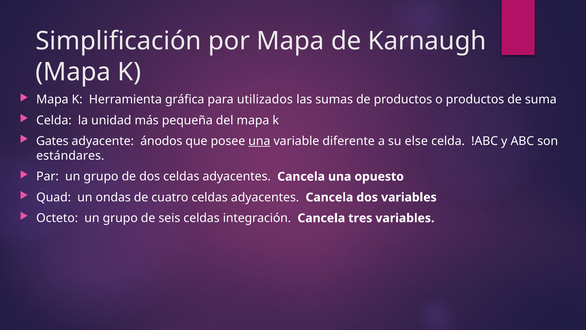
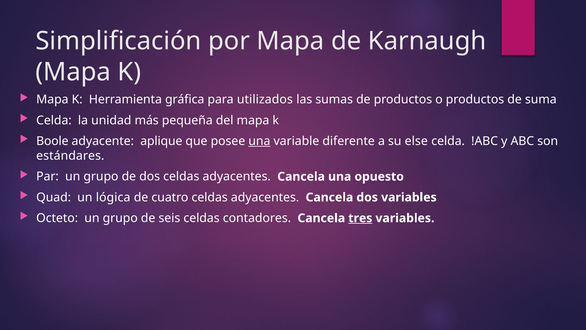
Gates: Gates -> Boole (52, 141)
ánodos: ánodos -> aplique (161, 141)
ondas: ondas -> lógica (113, 197)
integración: integración -> contadores (257, 218)
tres underline: none -> present (360, 218)
